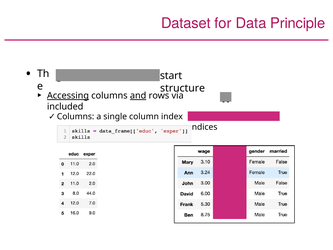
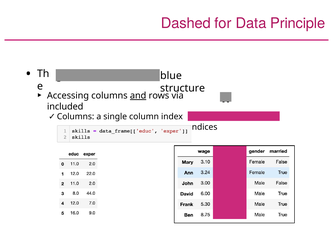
Dataset: Dataset -> Dashed (186, 23)
start: start -> blue (171, 76)
Accessing underline: present -> none (68, 96)
